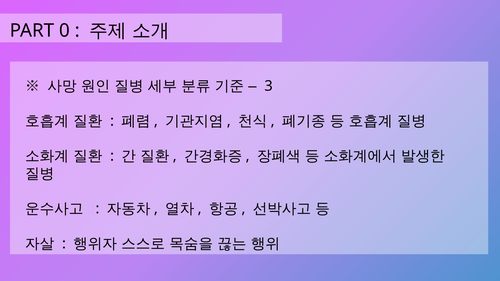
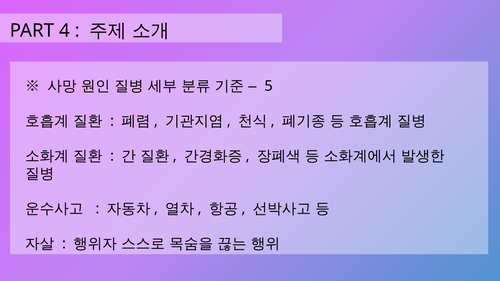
0: 0 -> 4 (64, 31)
3: 3 -> 5 (269, 86)
